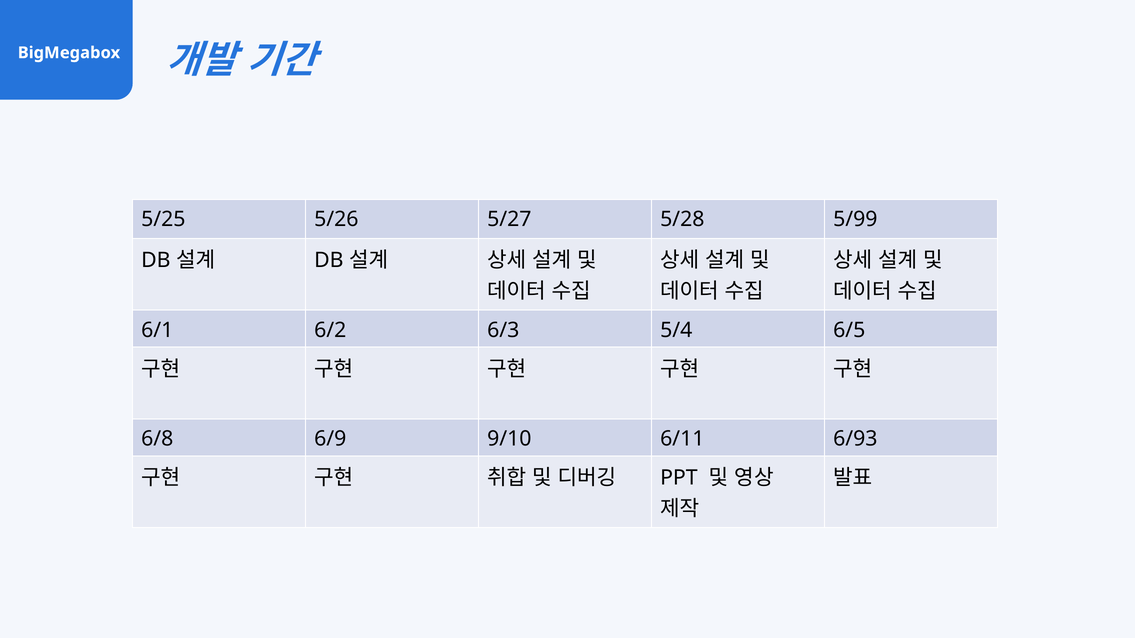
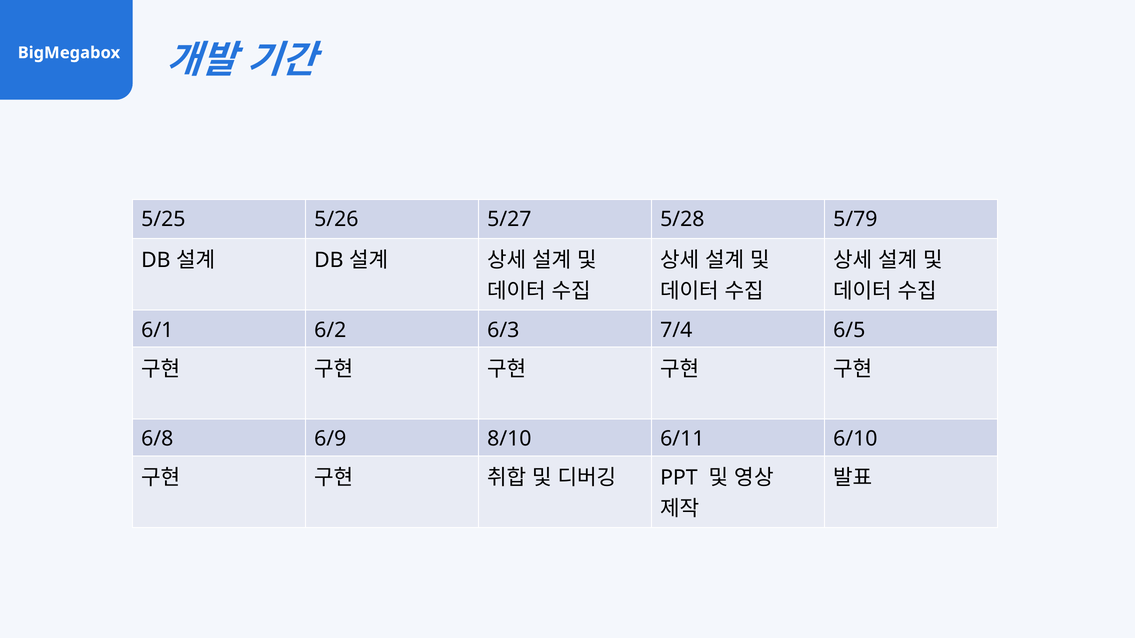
5/99: 5/99 -> 5/79 (855, 219)
5/4: 5/4 -> 7/4 (676, 330)
9/10: 9/10 -> 8/10 (509, 439)
6/93: 6/93 -> 6/10 (855, 439)
